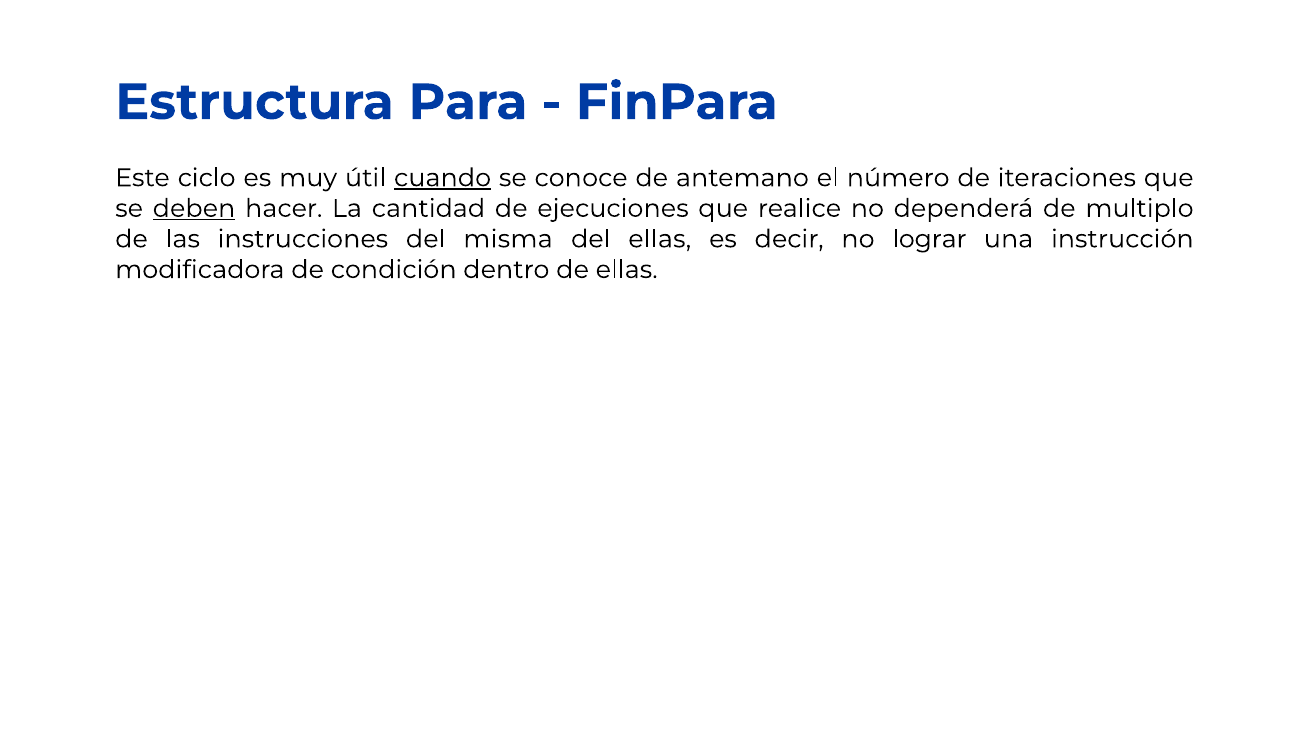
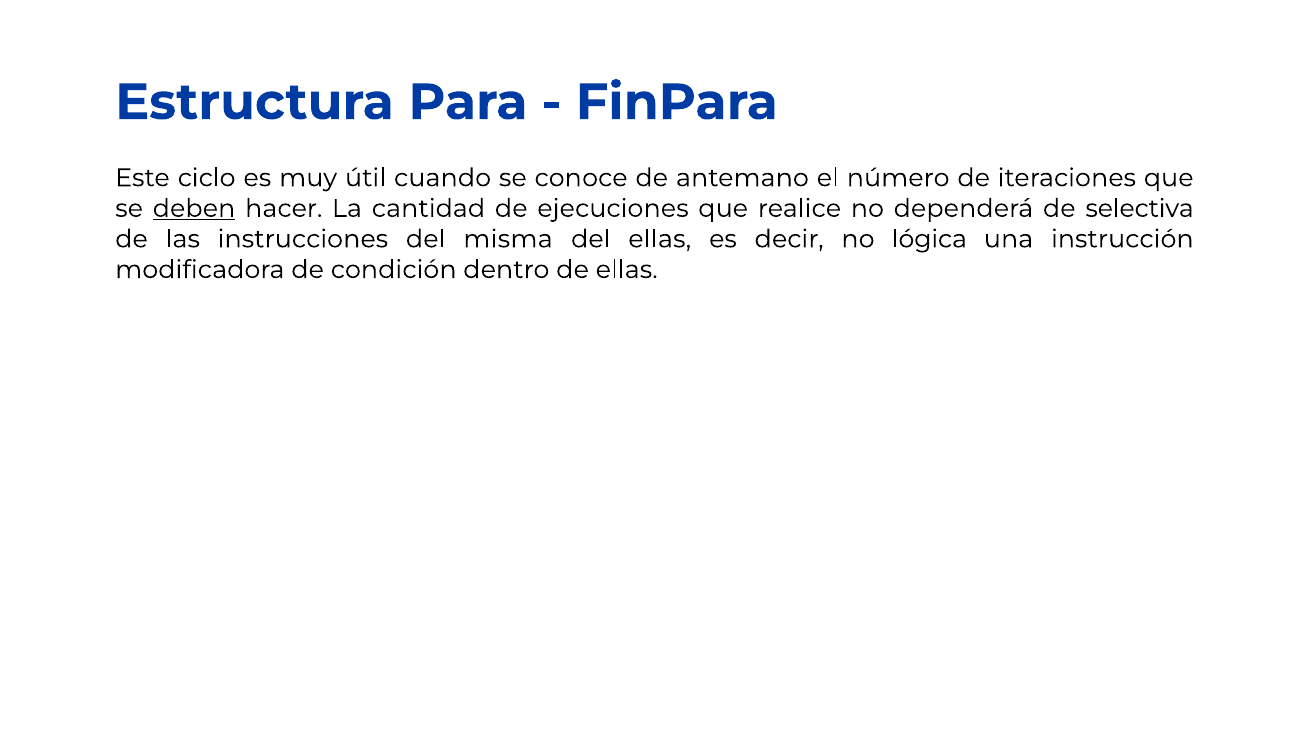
cuando underline: present -> none (443, 178)
multiplo: multiplo -> selectiva (1140, 208)
lograr: lograr -> lógica (929, 239)
